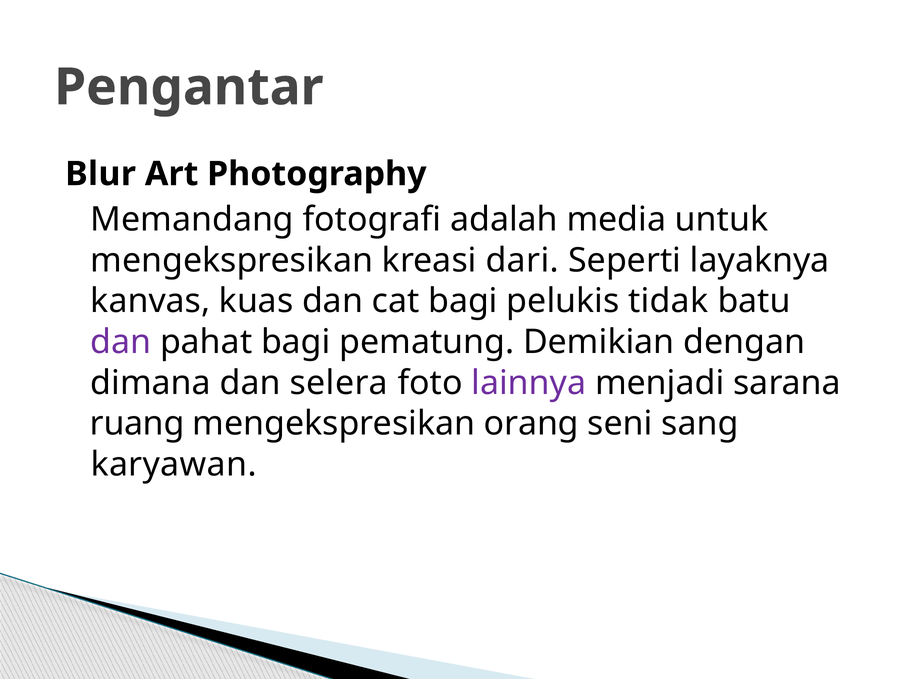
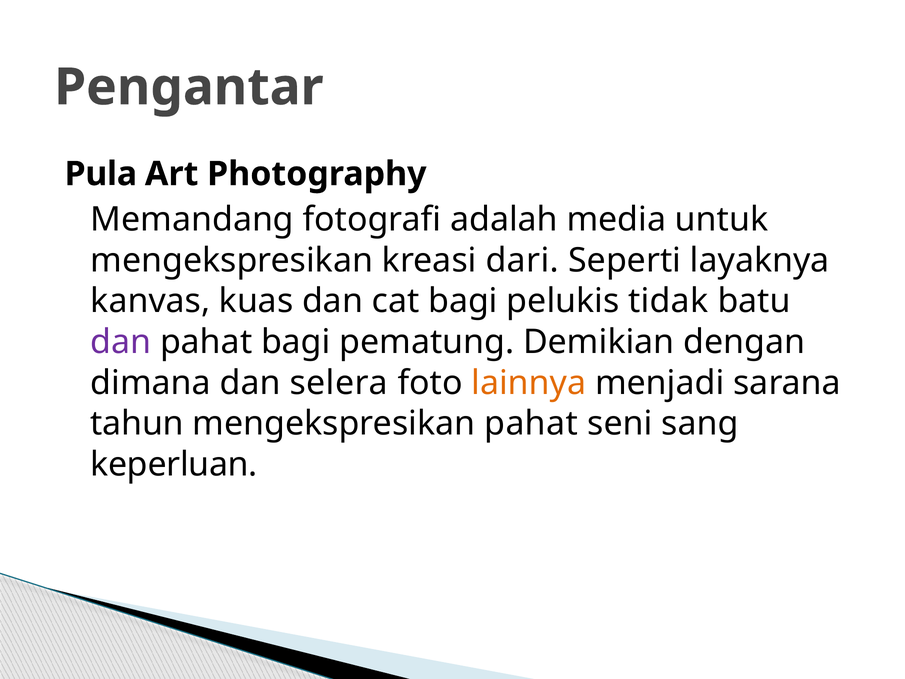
Blur: Blur -> Pula (101, 174)
lainnya colour: purple -> orange (529, 383)
ruang: ruang -> tahun (137, 423)
mengekspresikan orang: orang -> pahat (531, 423)
karyawan: karyawan -> keperluan (174, 464)
